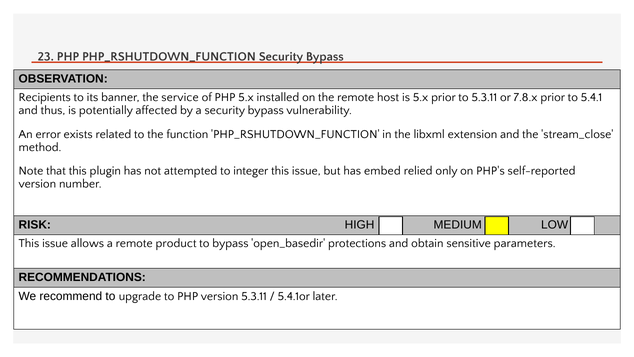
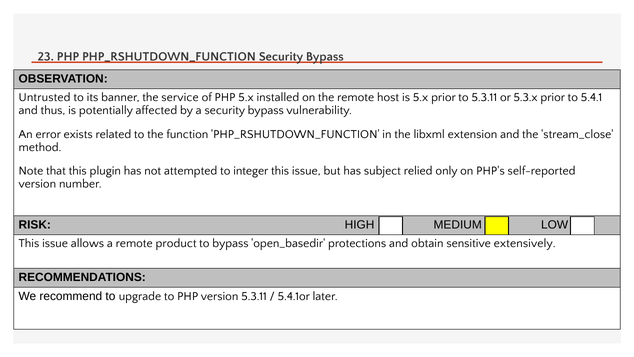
Recipients: Recipients -> Untrusted (45, 97)
7.8.x: 7.8.x -> 5.3.x (526, 97)
embed: embed -> subject (382, 171)
parameters: parameters -> extensively (525, 243)
